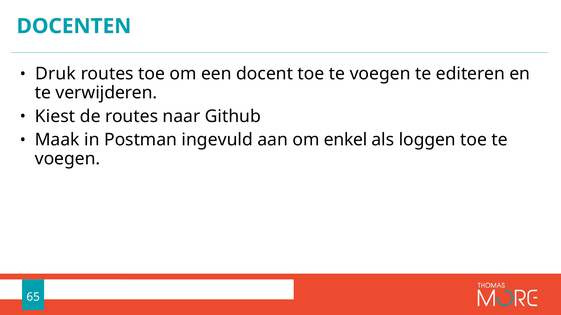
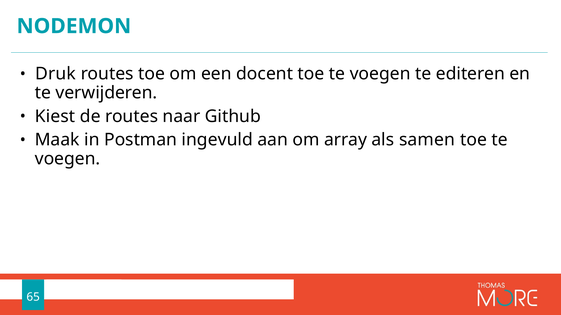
DOCENTEN: DOCENTEN -> NODEMON (74, 26)
enkel: enkel -> array (346, 140)
loggen: loggen -> samen (427, 140)
